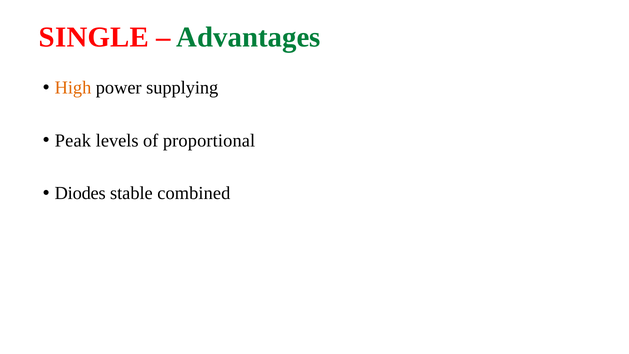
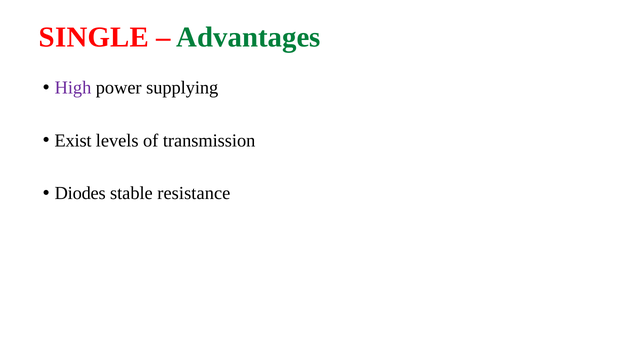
High colour: orange -> purple (73, 88)
Peak: Peak -> Exist (73, 141)
proportional: proportional -> transmission (209, 141)
combined: combined -> resistance (194, 193)
